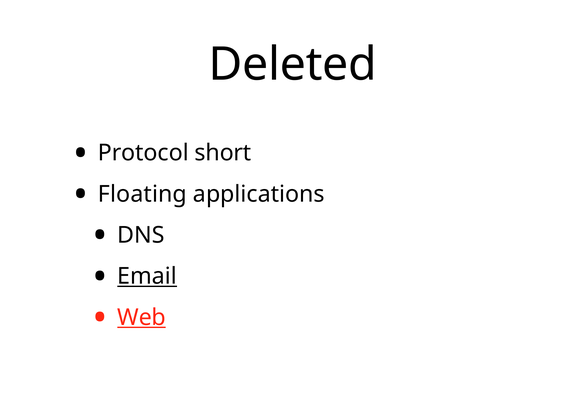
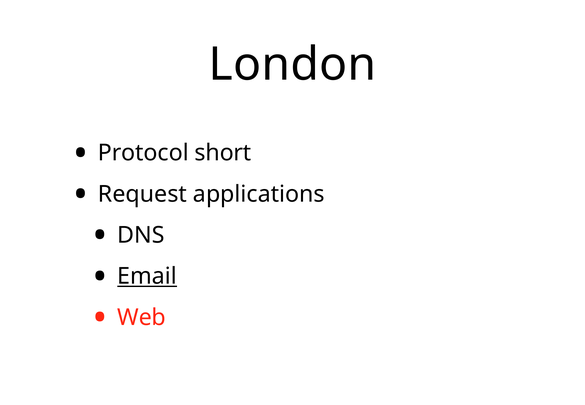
Deleted: Deleted -> London (292, 64)
Floating: Floating -> Request (142, 194)
Web underline: present -> none (142, 317)
